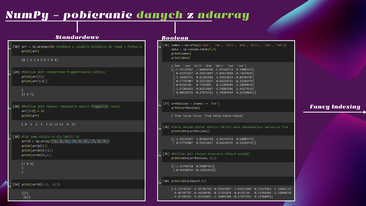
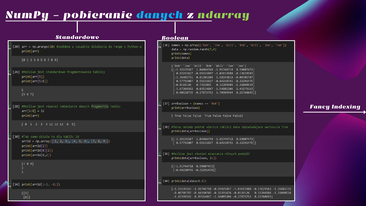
danych colour: light green -> light blue (160, 15)
